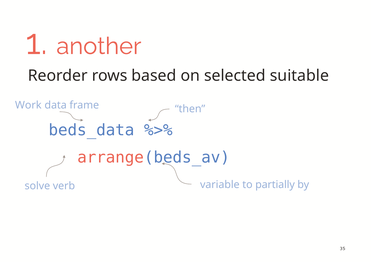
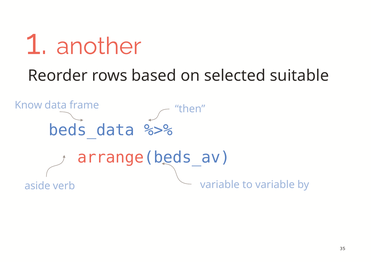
Work: Work -> Know (28, 105)
solve: solve -> aside (37, 186)
to partially: partially -> variable (275, 185)
